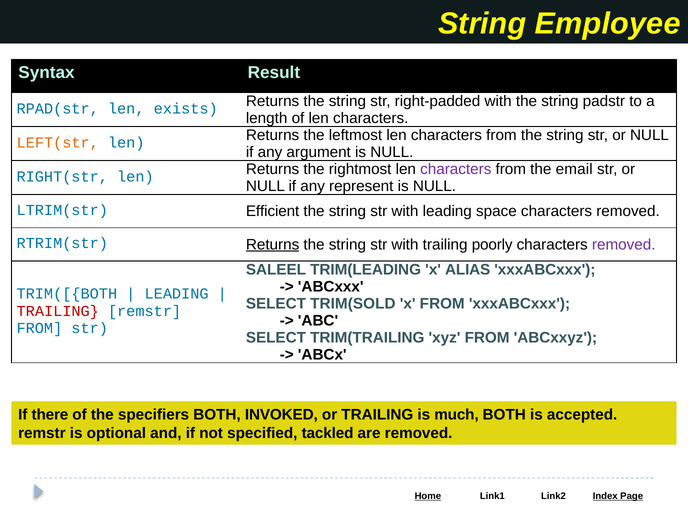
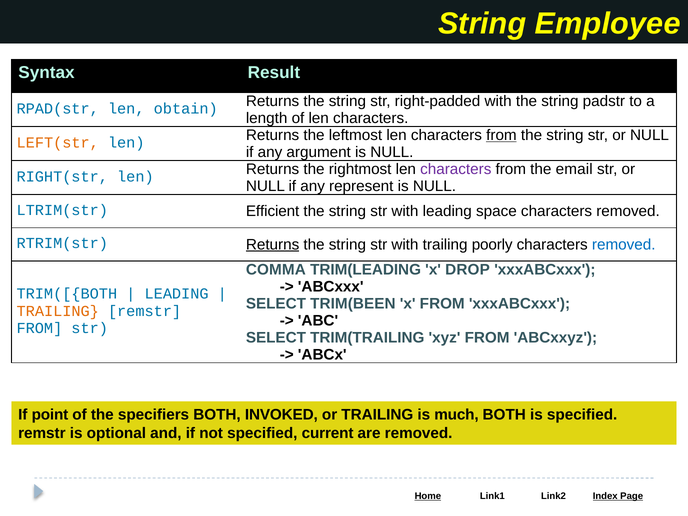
exists: exists -> obtain (186, 109)
from underline: none -> present (501, 135)
removed colour: purple -> blue (624, 245)
SALEEL: SALEEL -> COMMA (276, 270)
ALIAS: ALIAS -> DROP (468, 270)
TRIM(SOLD: TRIM(SOLD -> TRIM(BEEN (353, 304)
TRAILING colour: red -> orange (58, 311)
there: there -> point (50, 415)
is accepted: accepted -> specified (582, 415)
tackled: tackled -> current (328, 433)
